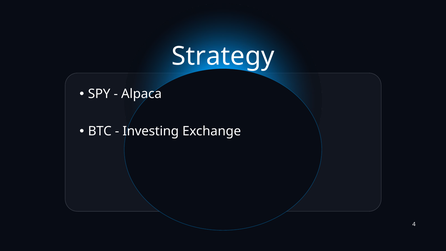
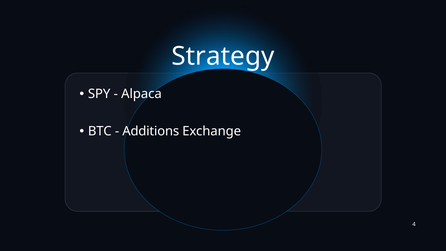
Investing: Investing -> Additions (151, 131)
